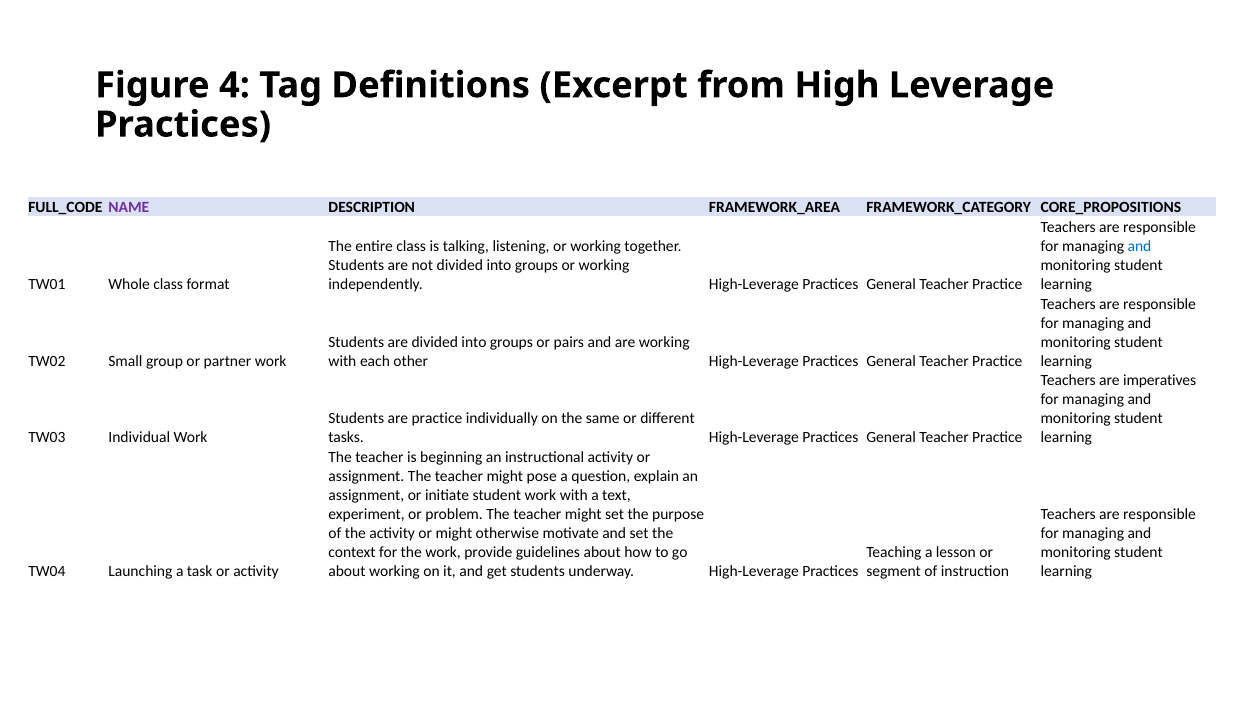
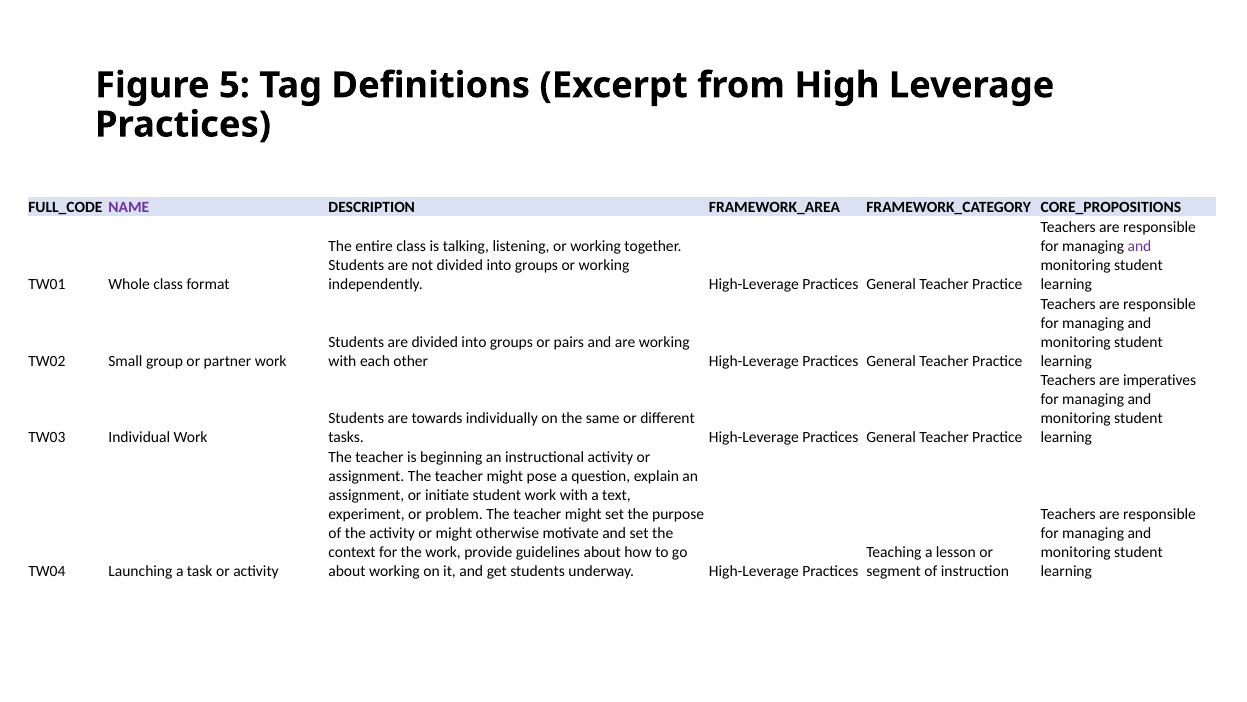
4: 4 -> 5 (234, 85)
and colour: blue -> purple (1140, 246)
are practice: practice -> towards (437, 418)
